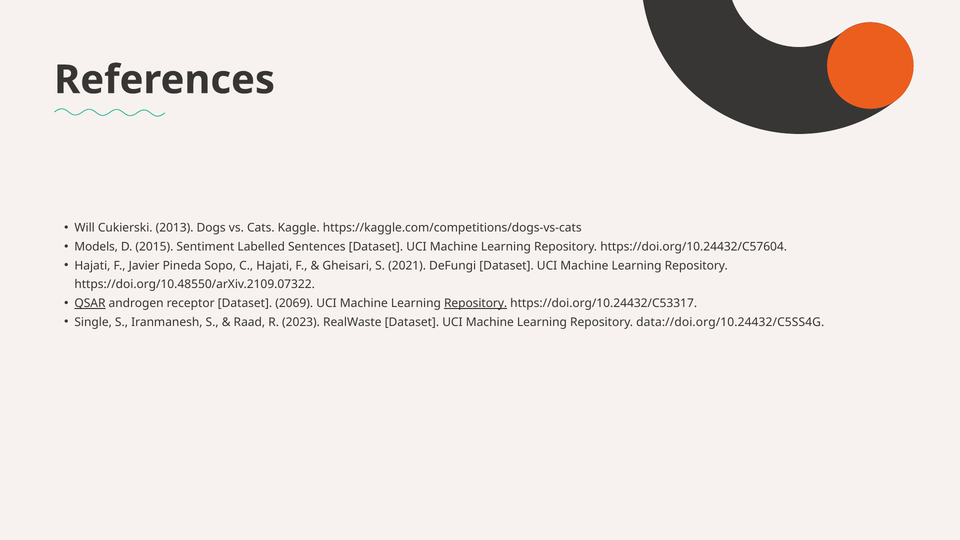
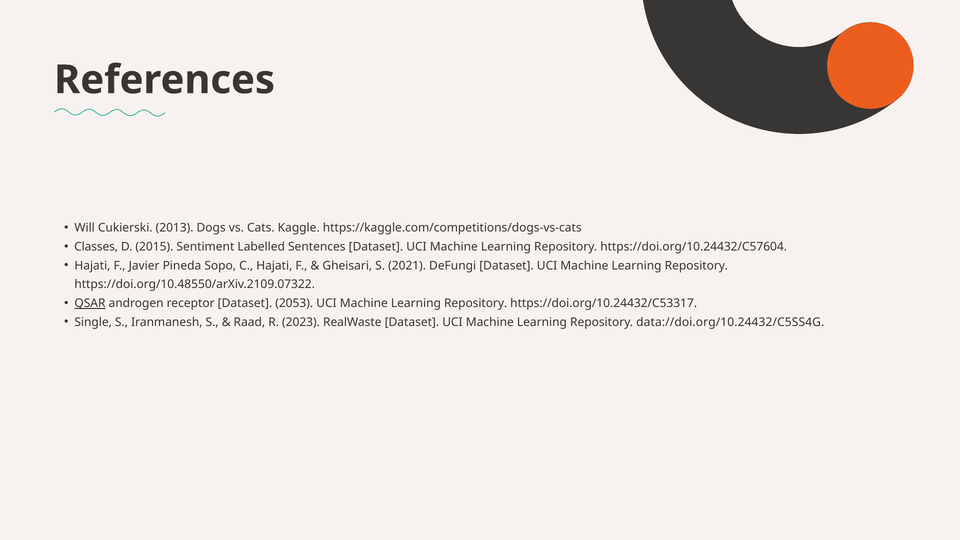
Models: Models -> Classes (96, 247)
2069: 2069 -> 2053 (294, 303)
Repository underline: present -> none (476, 303)
